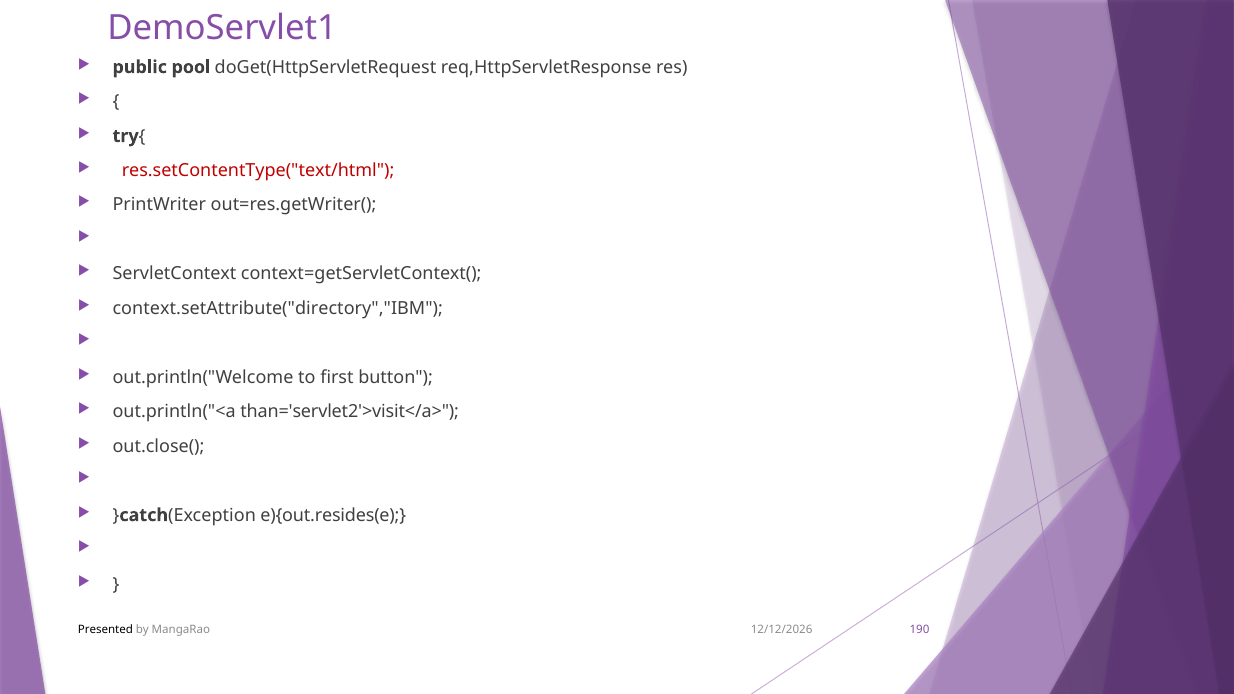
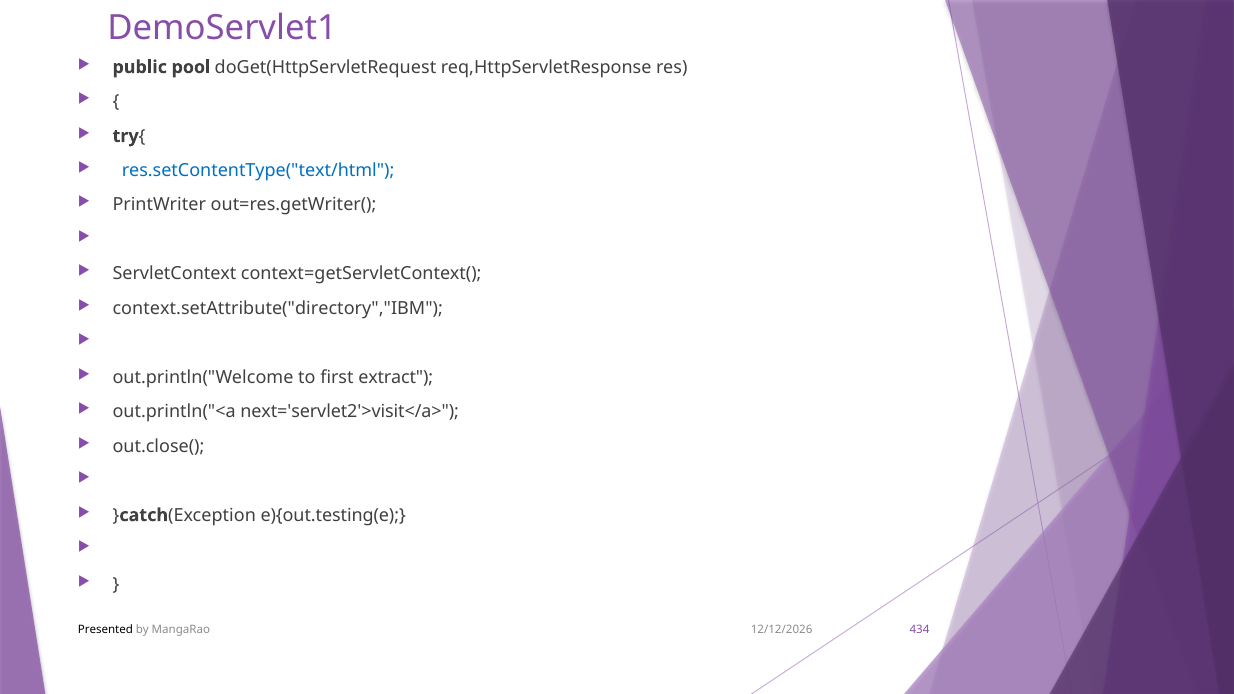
res.setContentType("text/html colour: red -> blue (258, 171)
button: button -> extract (396, 377)
than='servlet2'>visit</a>: than='servlet2'>visit</a> -> next='servlet2'>visit</a> (350, 412)
e){out.resides(e: e){out.resides(e -> e){out.testing(e (333, 515)
190: 190 -> 434 (920, 630)
